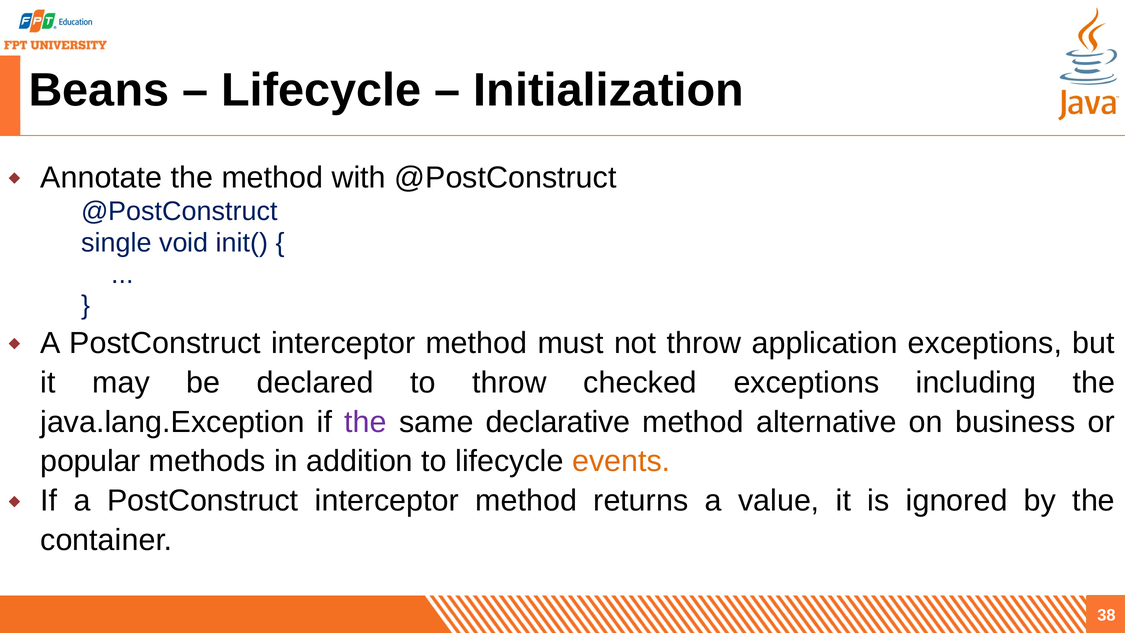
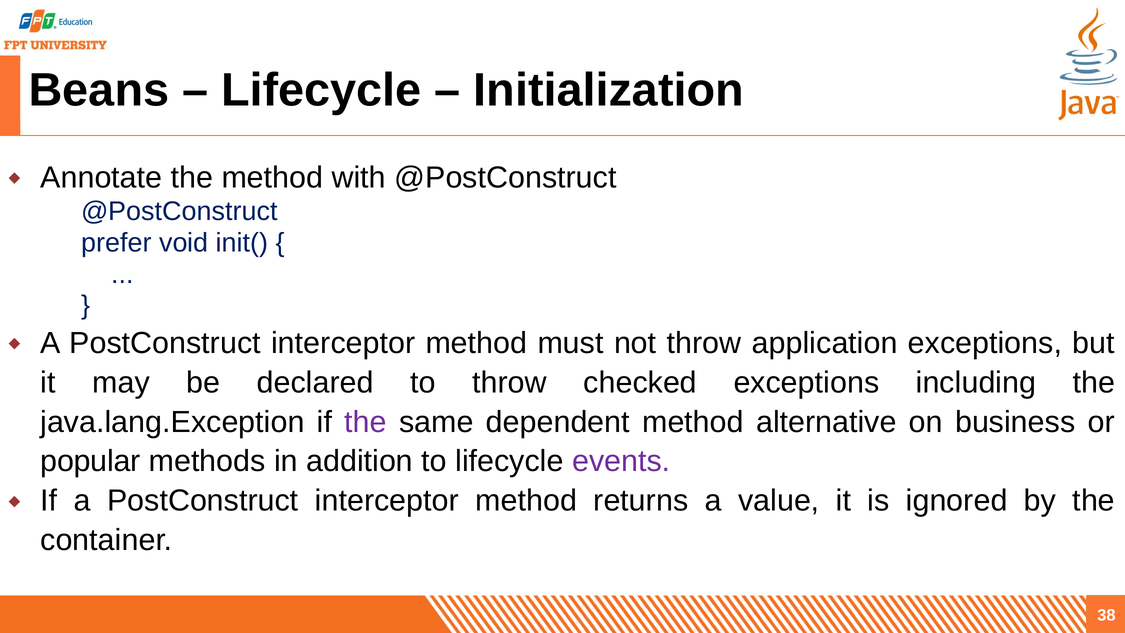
single: single -> prefer (116, 243)
declarative: declarative -> dependent (558, 422)
events colour: orange -> purple (621, 461)
